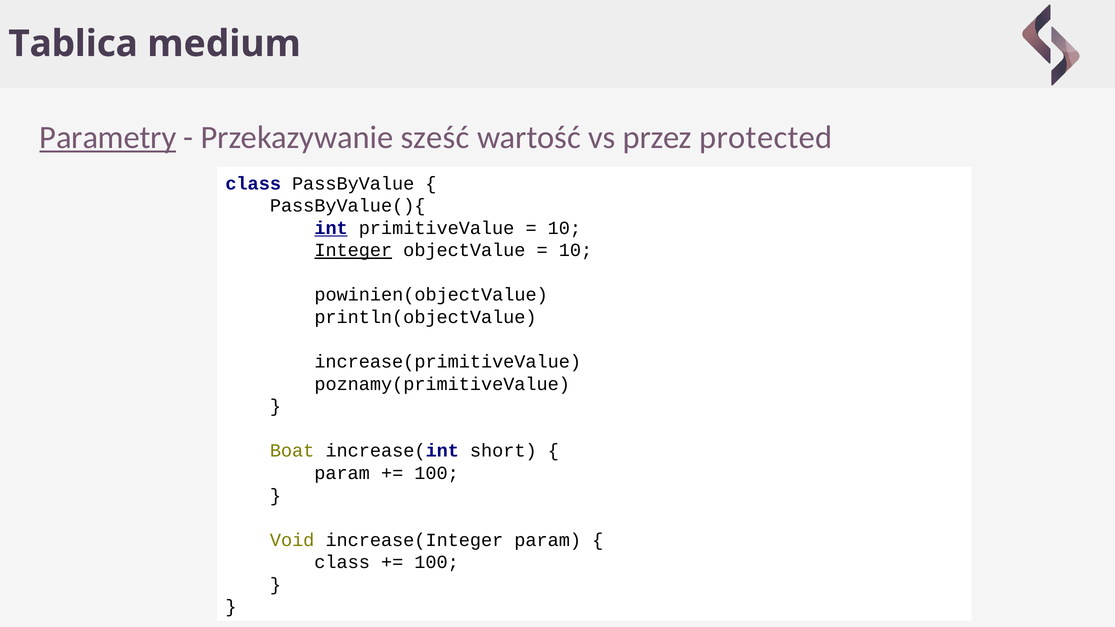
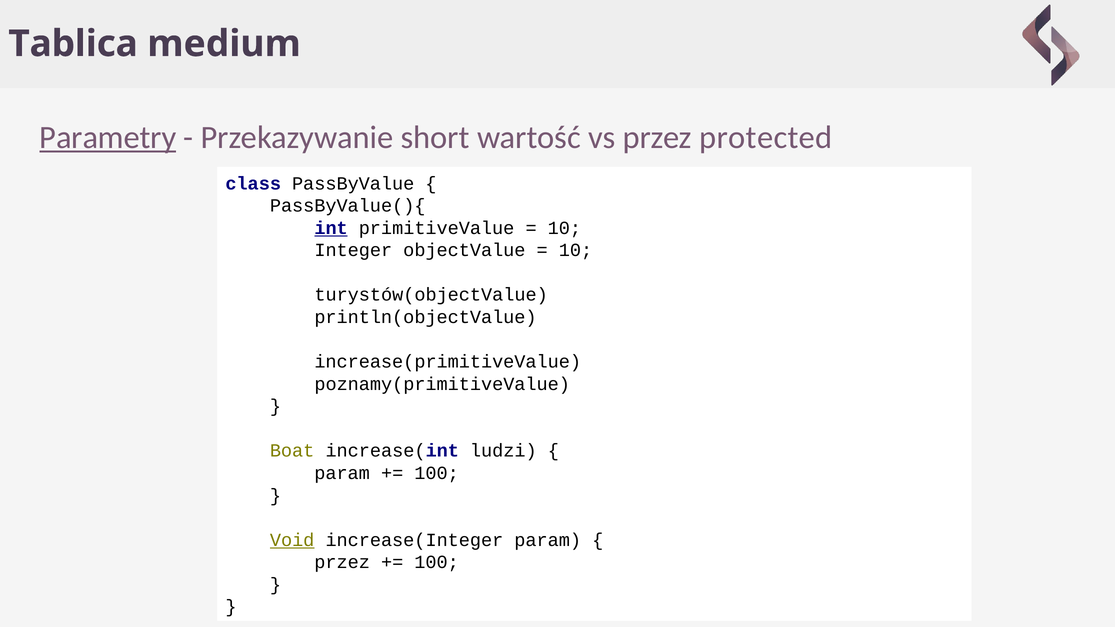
sześć: sześć -> short (435, 138)
Integer underline: present -> none (353, 250)
powinien(objectValue: powinien(objectValue -> turystów(objectValue (431, 295)
short: short -> ludzi (503, 451)
Void underline: none -> present (292, 540)
class: class -> przez (342, 562)
